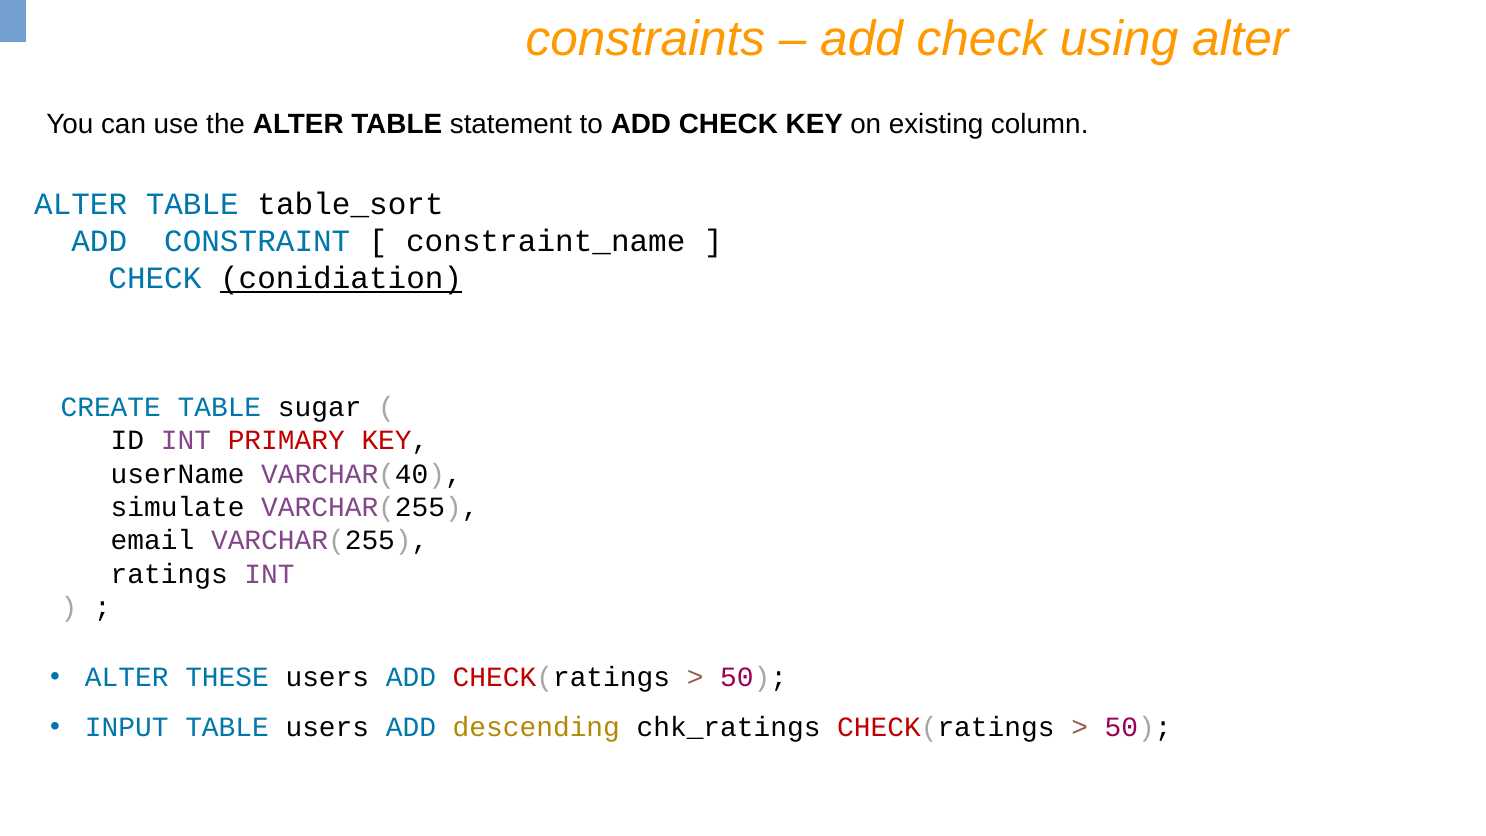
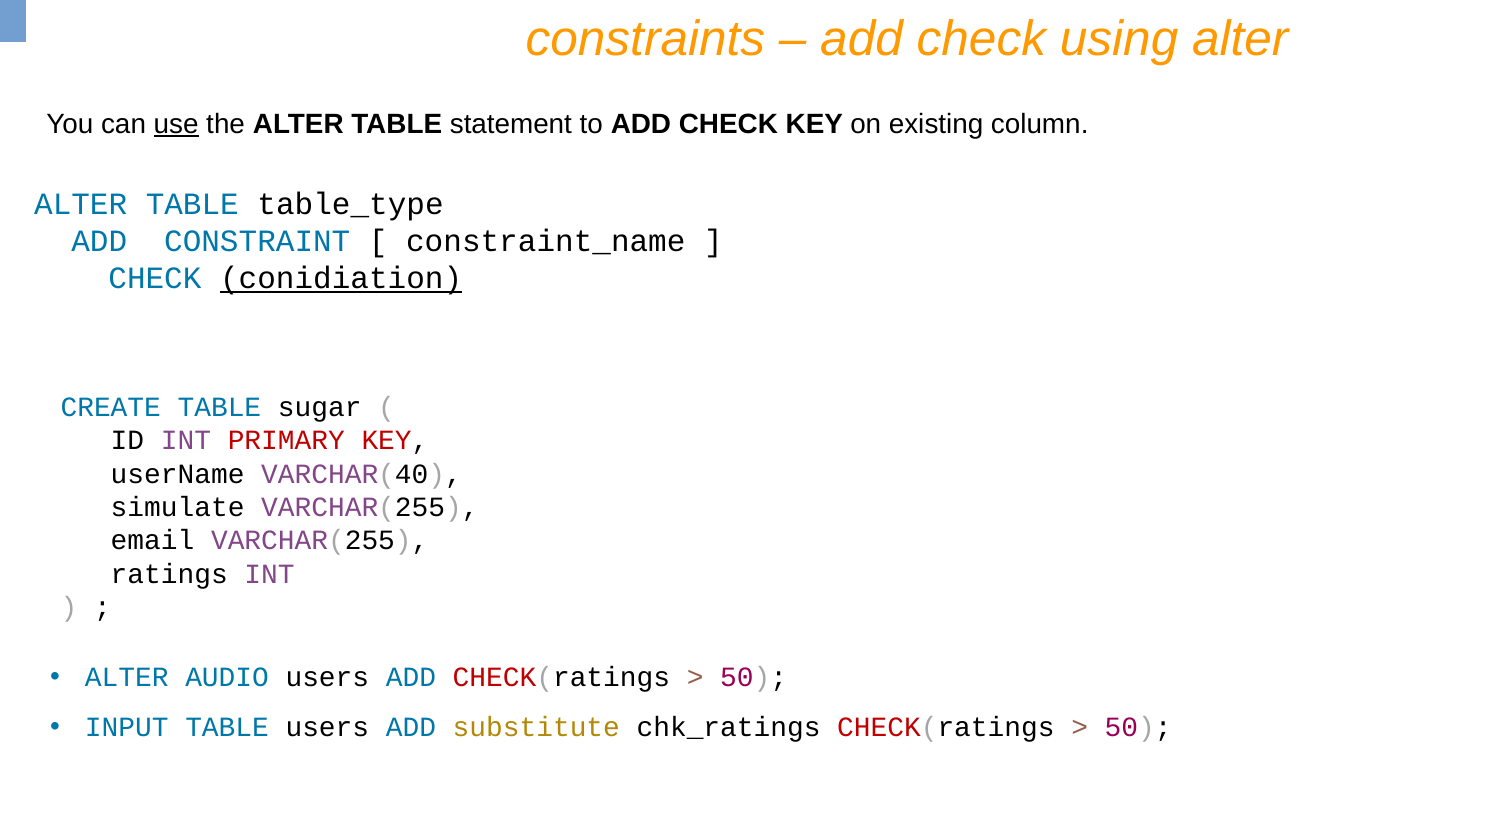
use underline: none -> present (176, 124)
table_sort: table_sort -> table_type (351, 204)
THESE: THESE -> AUDIO (227, 677)
descending: descending -> substitute (536, 727)
